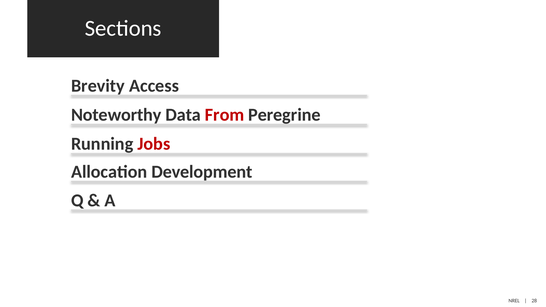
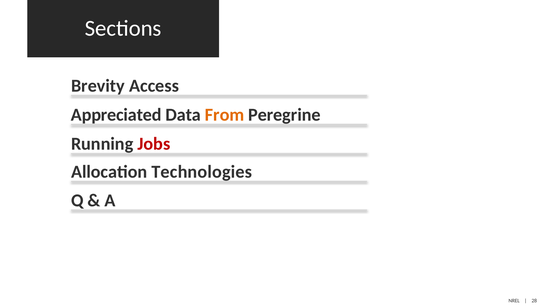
Noteworthy: Noteworthy -> Appreciated (116, 115)
From colour: red -> orange (225, 115)
Development: Development -> Technologies (202, 172)
